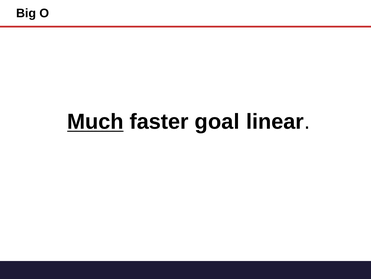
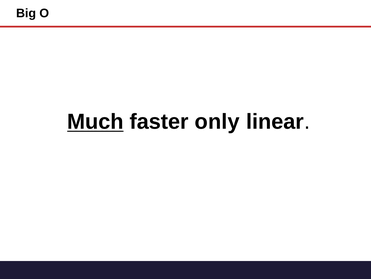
goal: goal -> only (217, 121)
